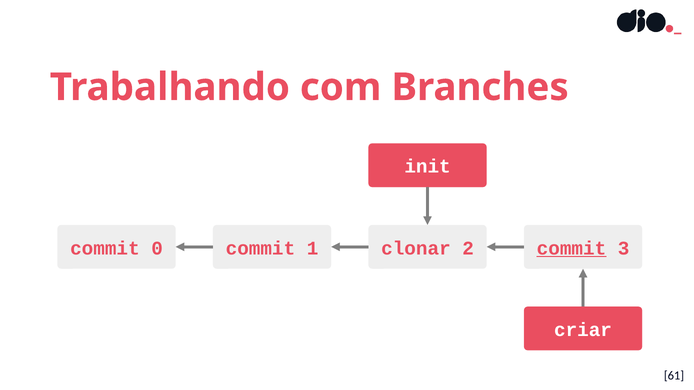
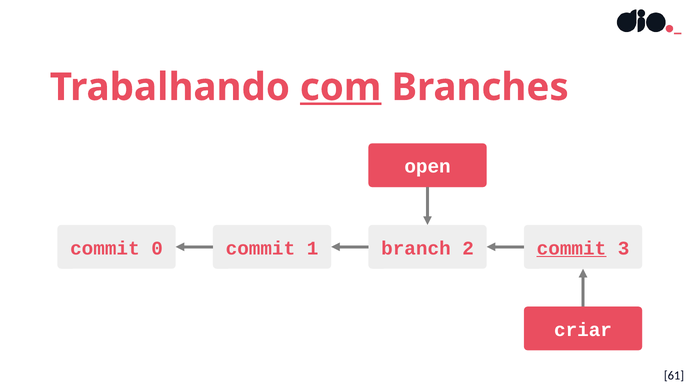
com underline: none -> present (341, 87)
init: init -> open (428, 167)
clonar: clonar -> branch (416, 248)
